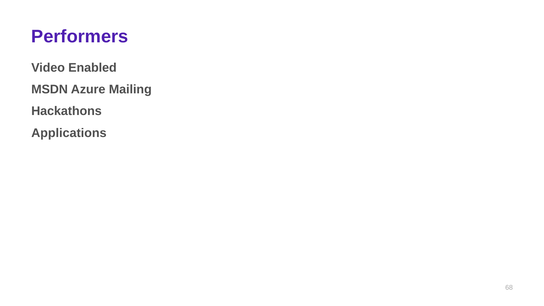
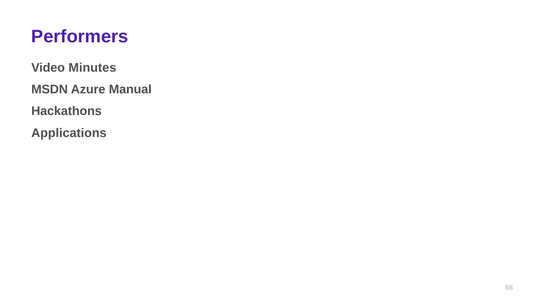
Enabled: Enabled -> Minutes (92, 68)
Mailing: Mailing -> Manual (130, 89)
